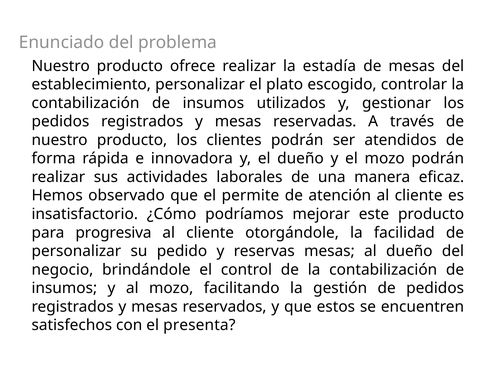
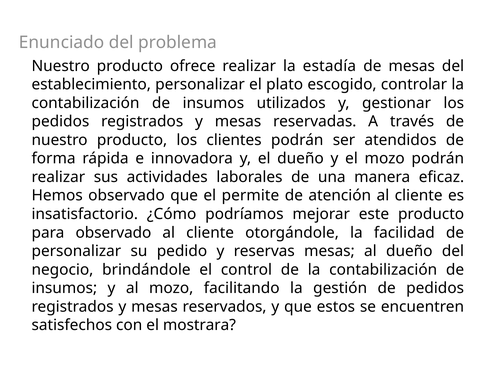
para progresiva: progresiva -> observado (113, 232)
presenta: presenta -> mostrara (199, 325)
